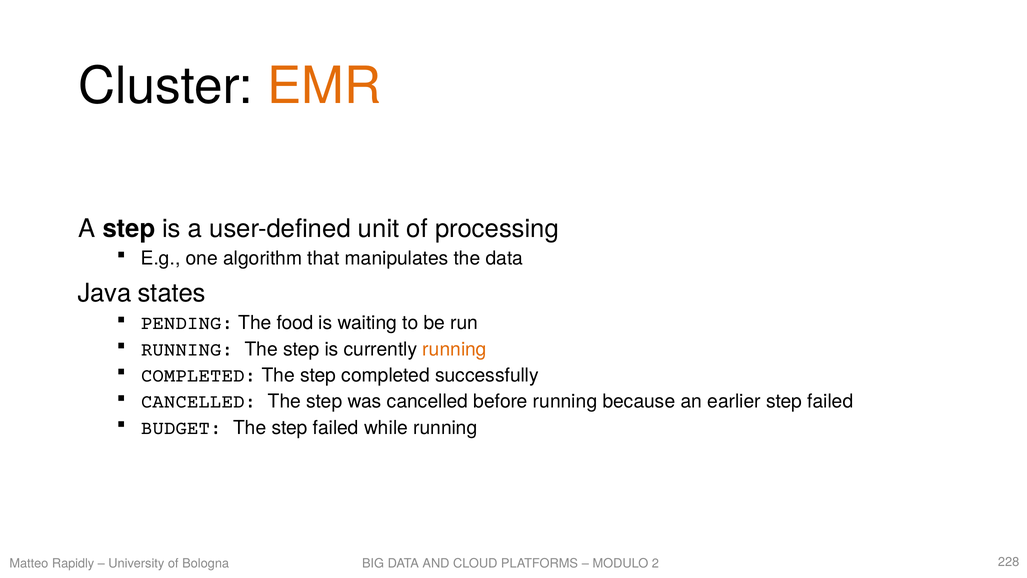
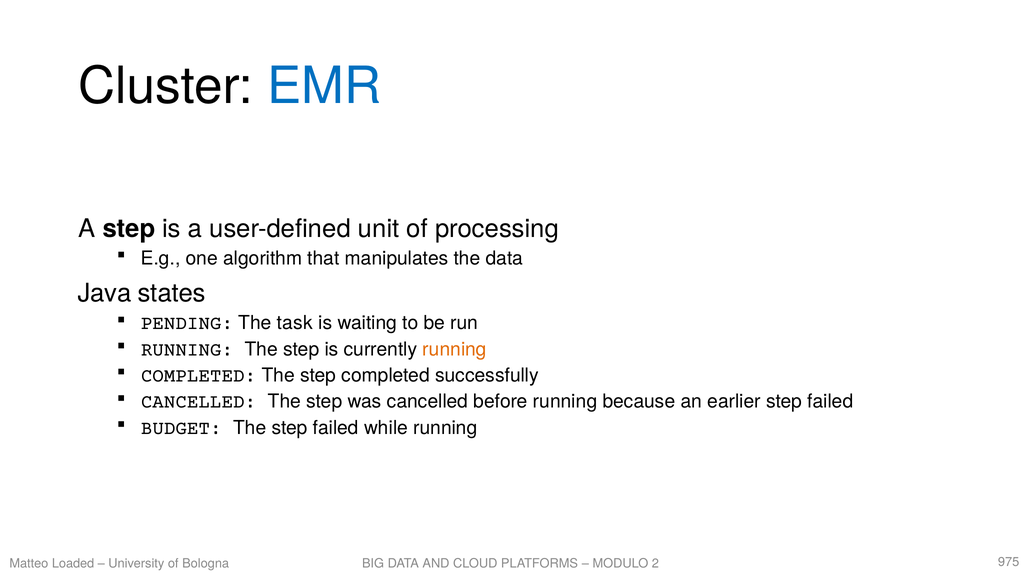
EMR colour: orange -> blue (324, 86)
food: food -> task (295, 323)
Rapidly: Rapidly -> Loaded (73, 563)
228: 228 -> 975 (1009, 562)
